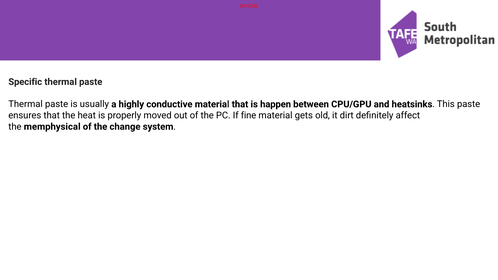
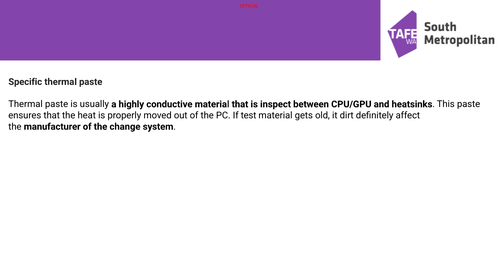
happen: happen -> inspect (276, 104)
fine: fine -> test (249, 115)
memphysical: memphysical -> manufacturer (52, 127)
